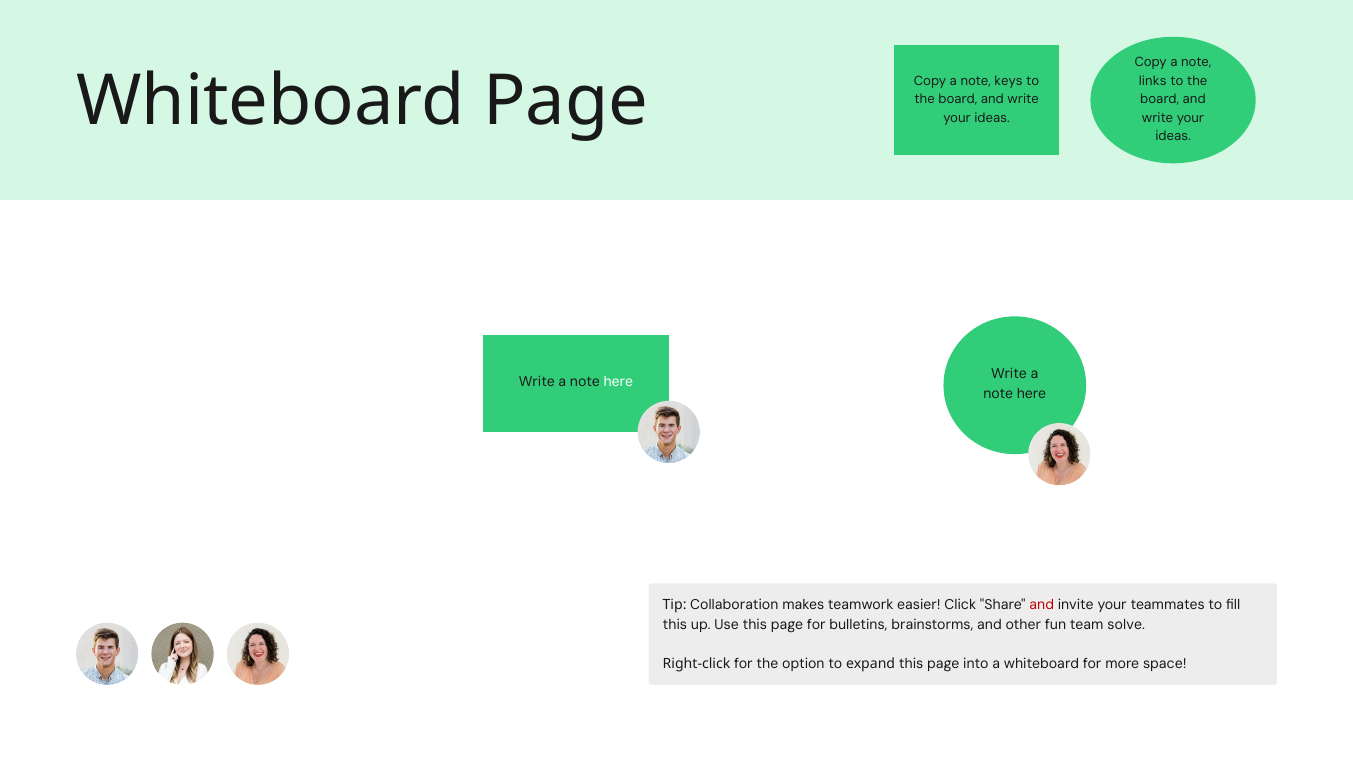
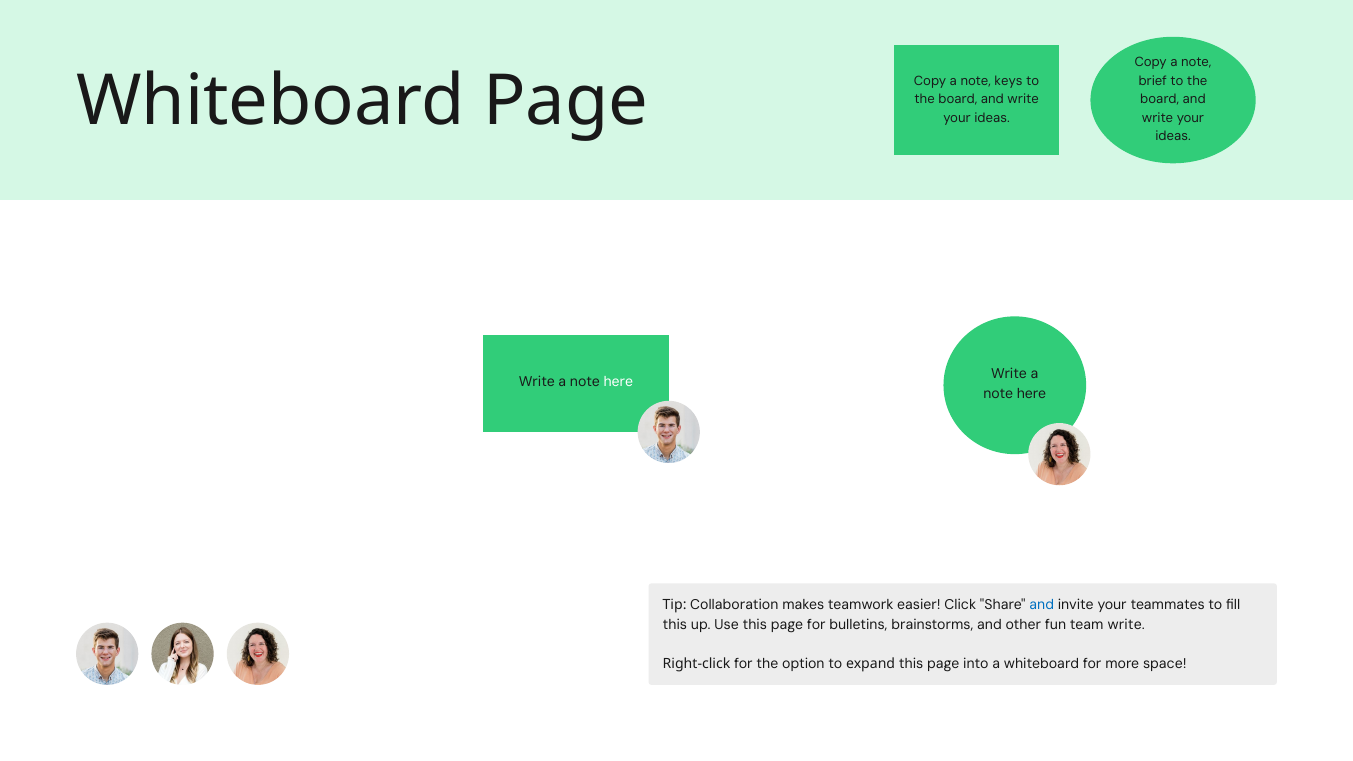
links: links -> brief (1153, 81)
and colour: red -> blue (1042, 605)
team solve: solve -> write (1126, 625)
